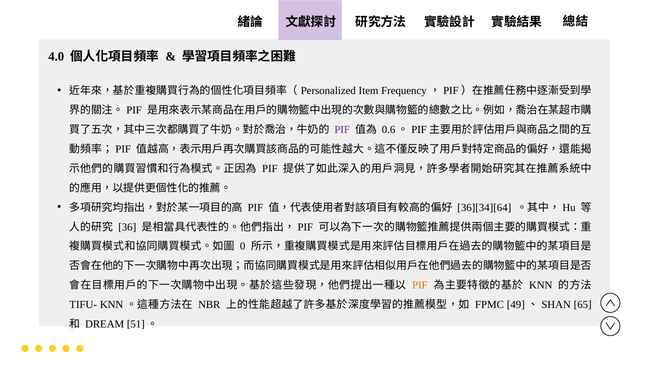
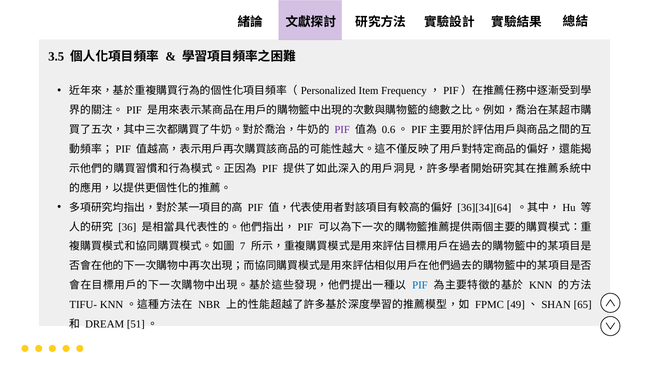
4.0: 4.0 -> 3.5 (56, 57)
0: 0 -> 7 (243, 246)
PIF colour: orange -> blue (420, 285)
